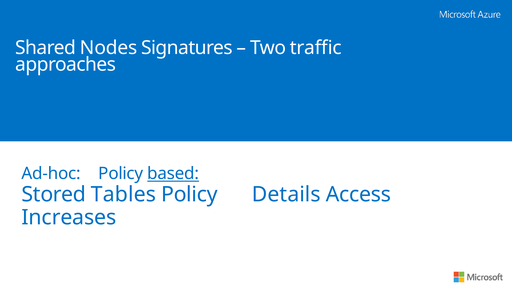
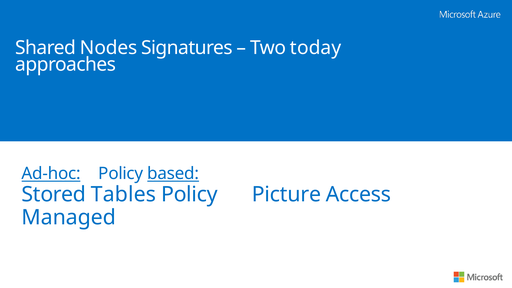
traffic: traffic -> today (316, 48)
Ad-hoc underline: none -> present (51, 174)
Details: Details -> Picture (286, 194)
Increases: Increases -> Managed (69, 217)
